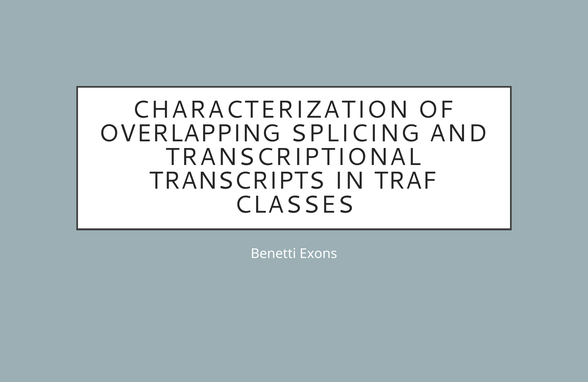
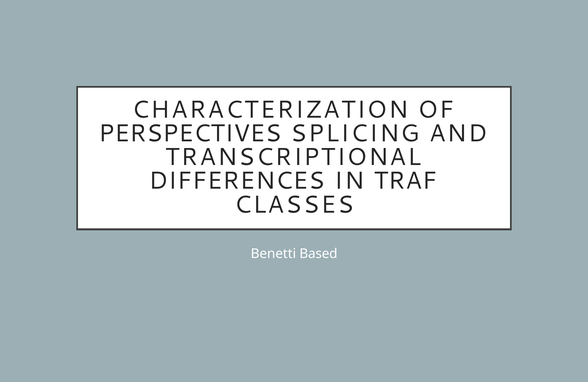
OVERLAPPING: OVERLAPPING -> PERSPECTIVES (190, 134)
TRANSCRIPTS: TRANSCRIPTS -> DIFFERENCES (237, 181)
Exons: Exons -> Based (318, 254)
